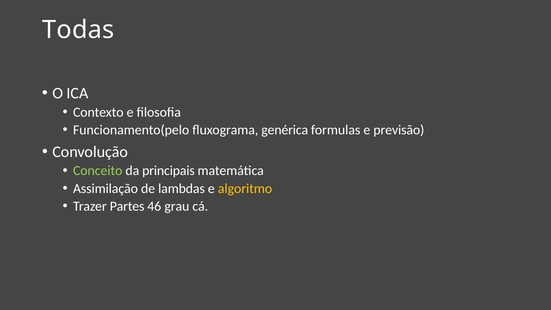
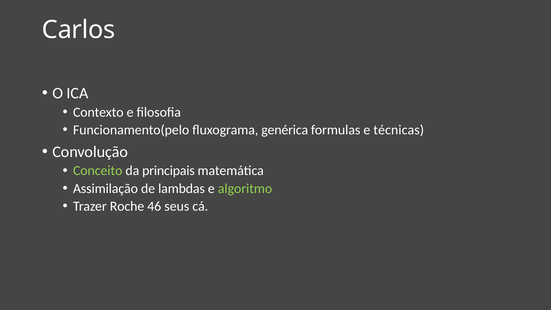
Todas: Todas -> Carlos (79, 30)
previsão: previsão -> técnicas (399, 130)
algoritmo colour: yellow -> light green (245, 188)
Partes: Partes -> Roche (127, 206)
grau: grau -> seus (177, 206)
